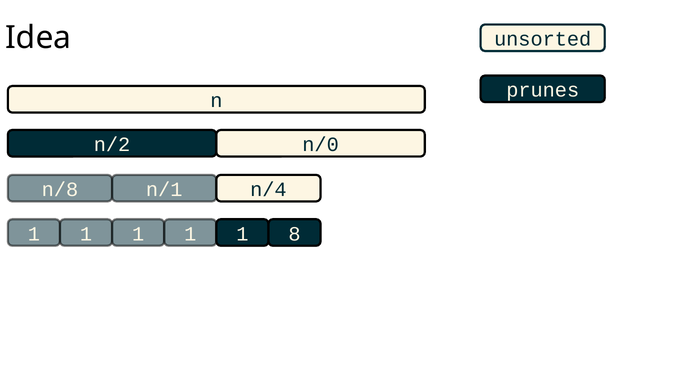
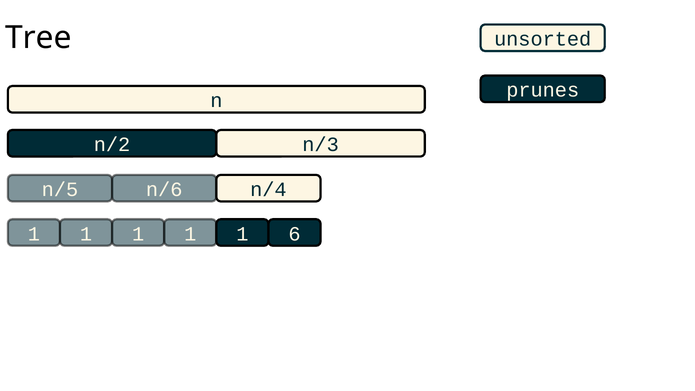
Idea: Idea -> Tree (38, 38)
n/0: n/0 -> n/3 (321, 145)
n/8: n/8 -> n/5 (60, 190)
n/1: n/1 -> n/6 (164, 190)
8: 8 -> 6 (295, 234)
